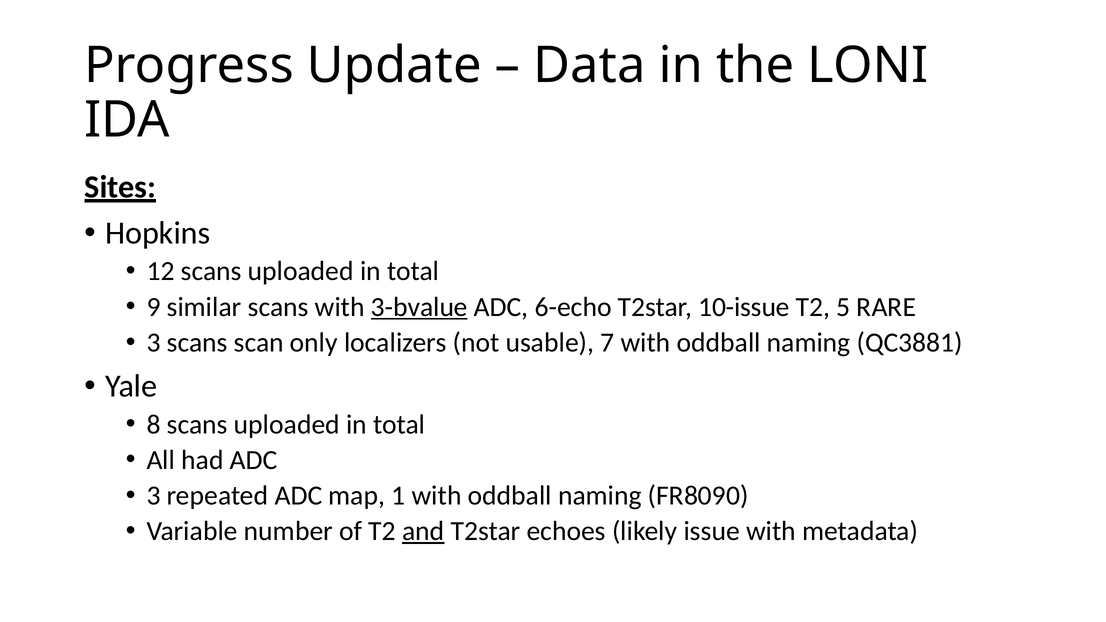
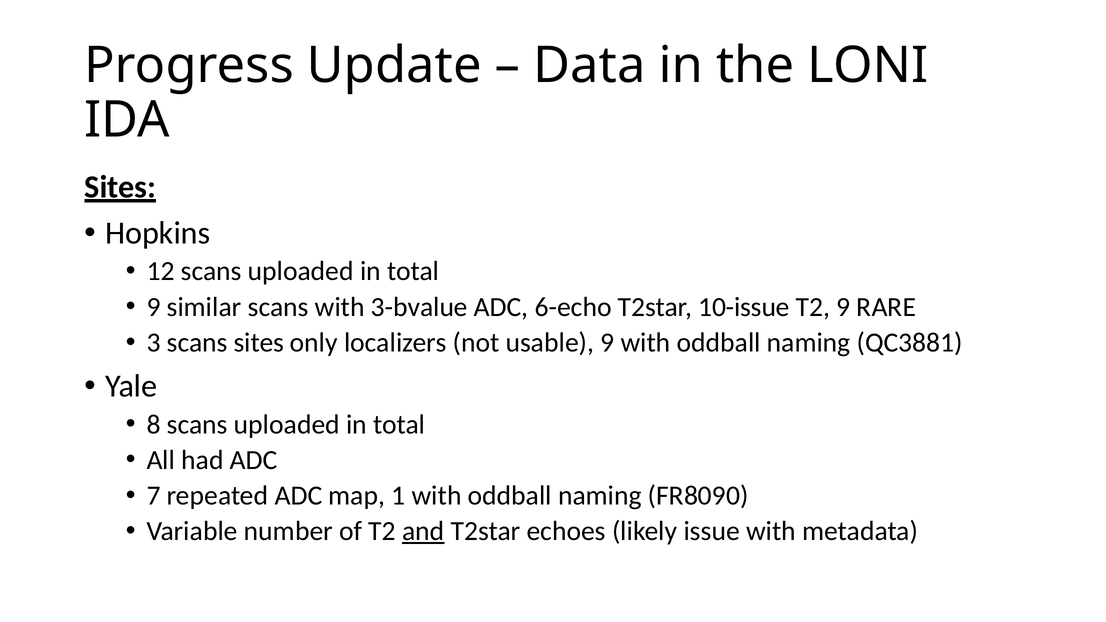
3-bvalue underline: present -> none (419, 307)
T2 5: 5 -> 9 (843, 307)
scans scan: scan -> sites (259, 343)
usable 7: 7 -> 9 (607, 343)
3: 3 -> 7 (154, 496)
